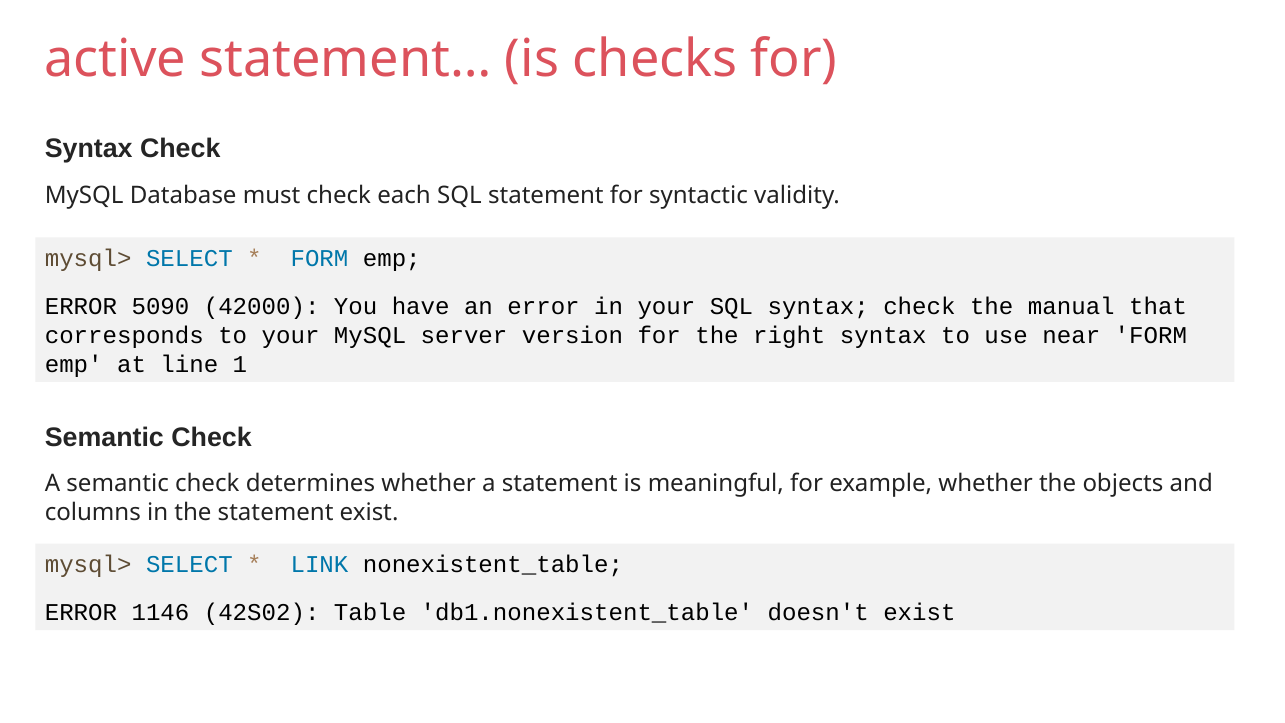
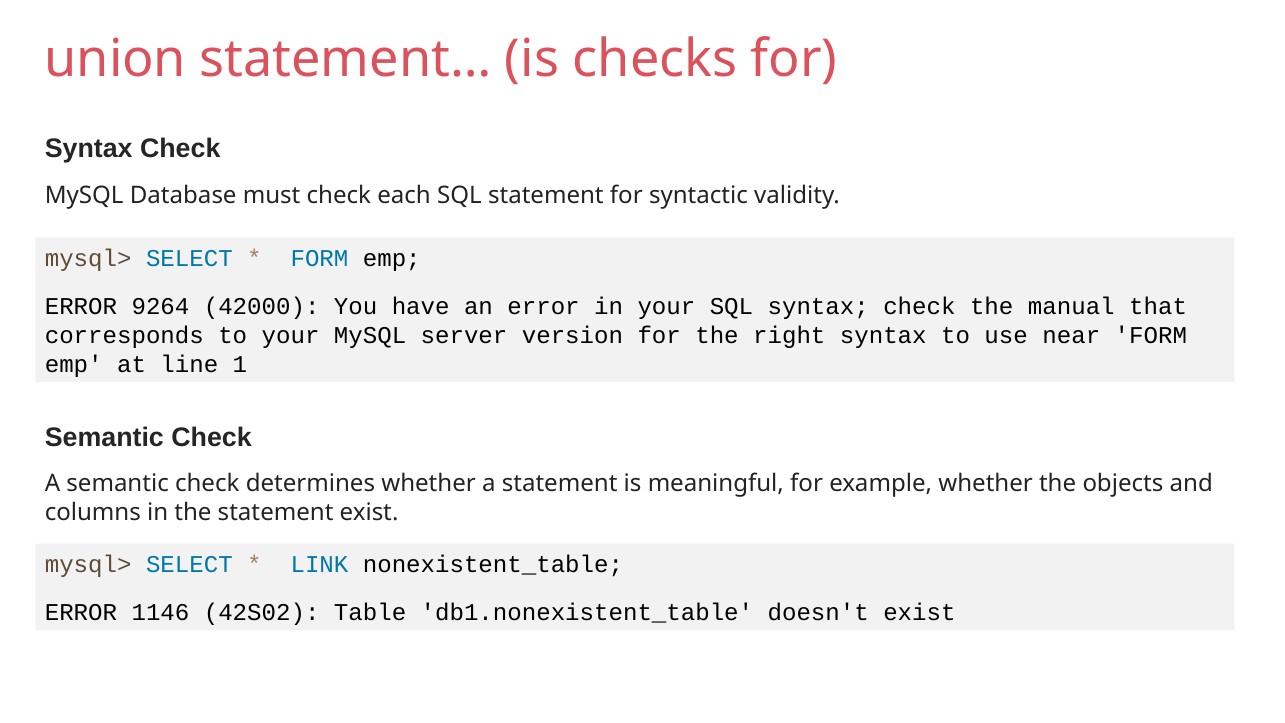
active: active -> union (115, 60)
5090: 5090 -> 9264 (160, 306)
